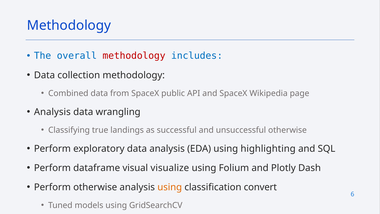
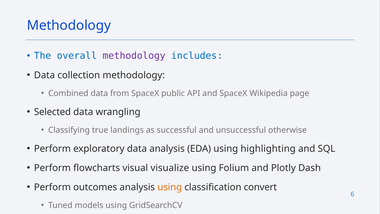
methodology colour: red -> purple (134, 56)
Analysis: Analysis -> Selected (52, 112)
dataframe: dataframe -> flowcharts (97, 168)
Perform otherwise: otherwise -> outcomes (95, 187)
